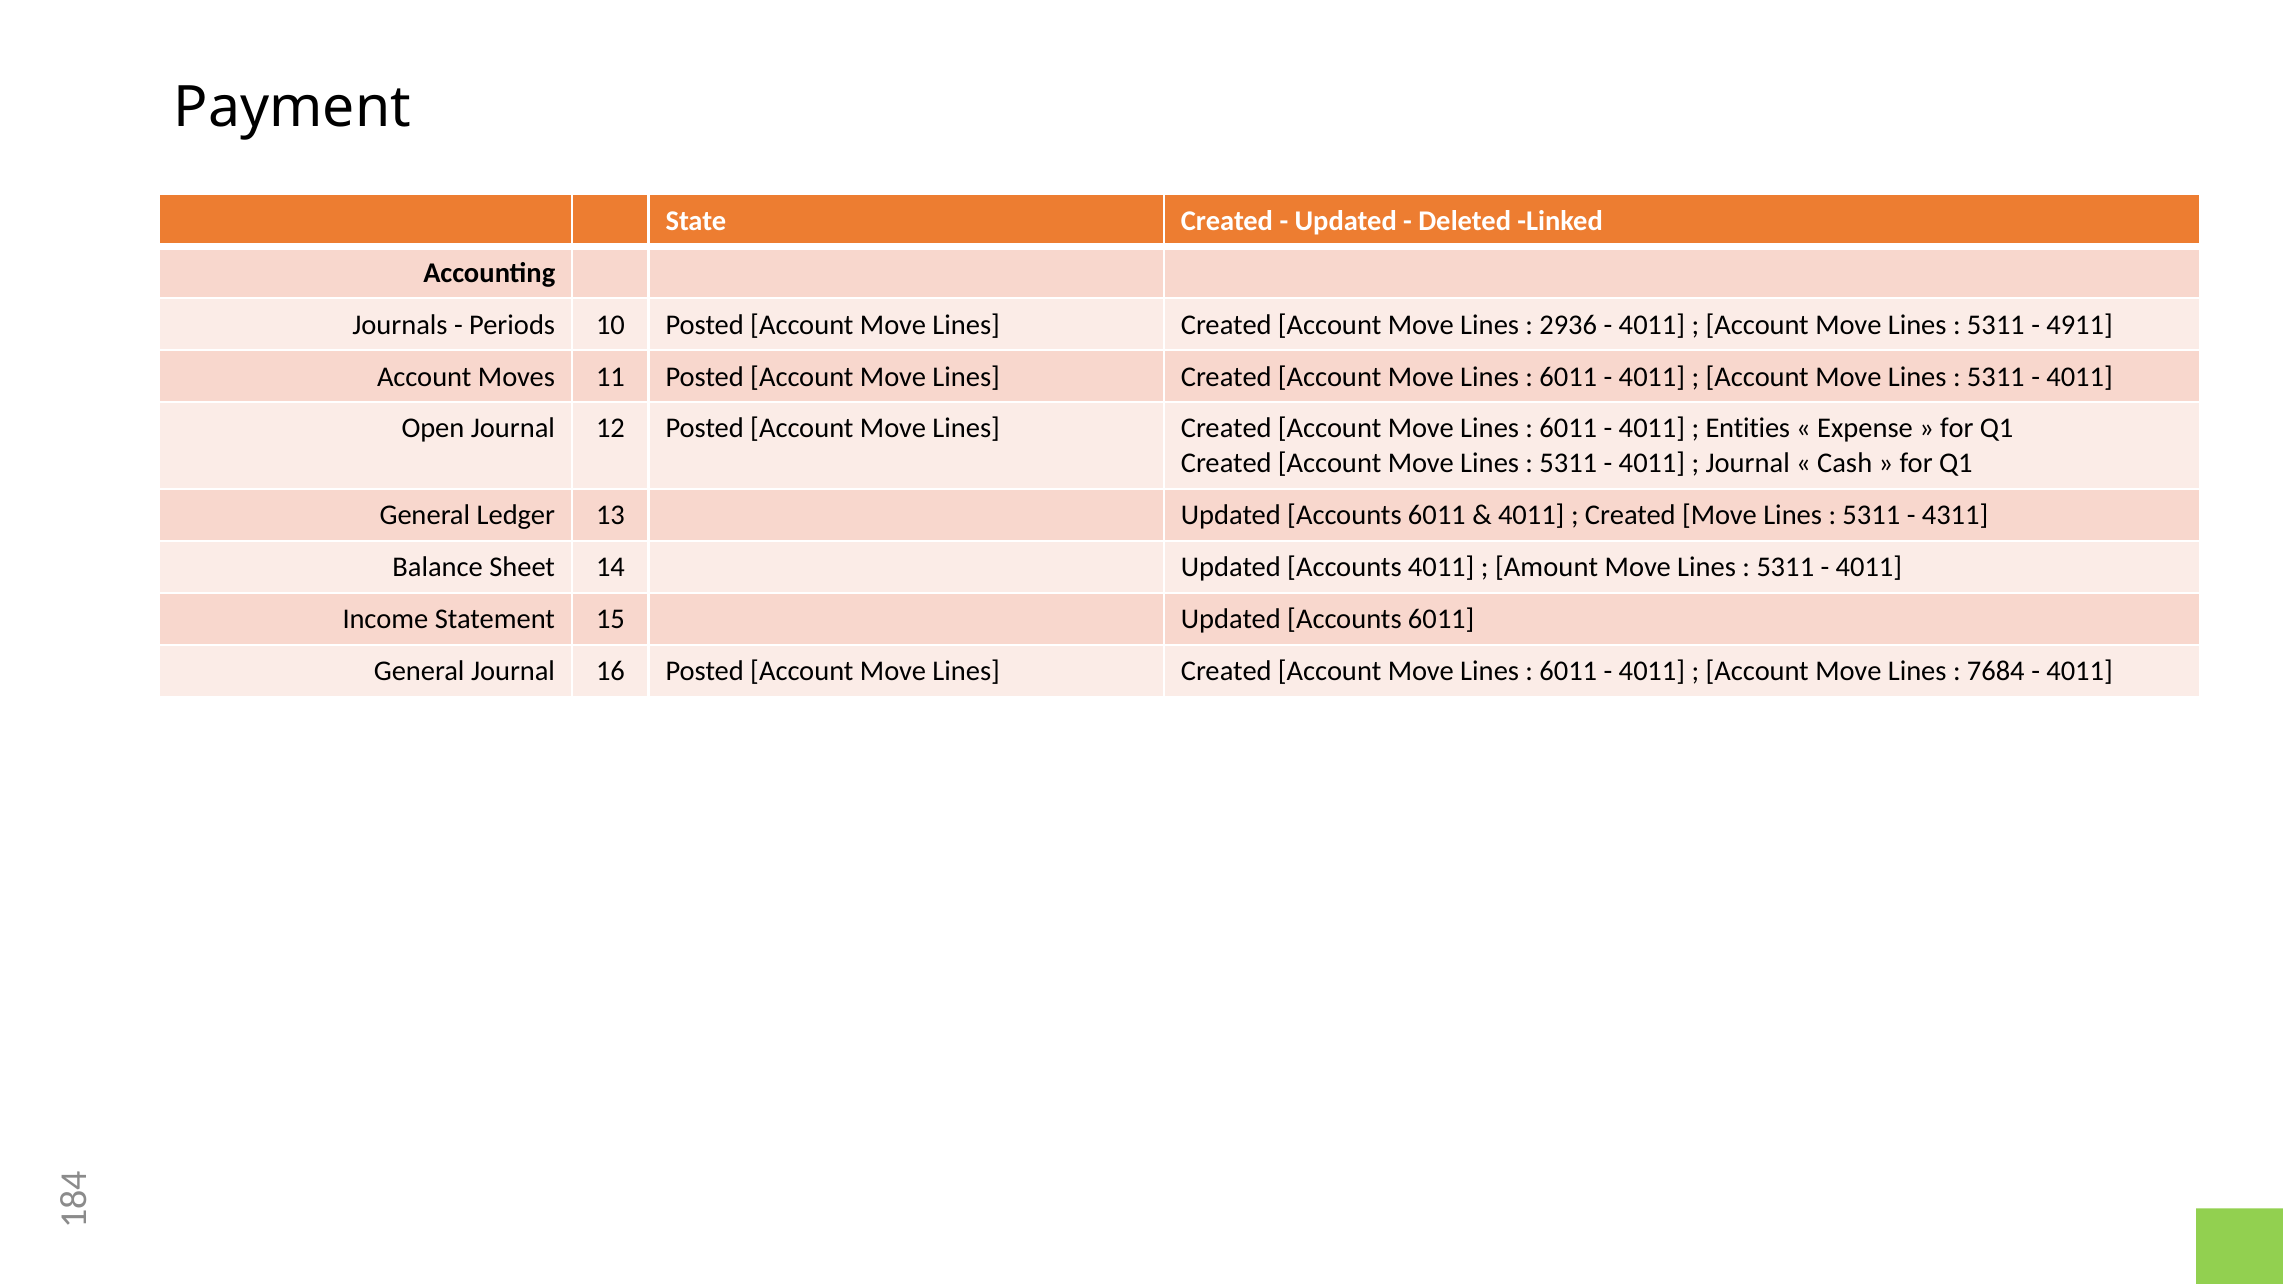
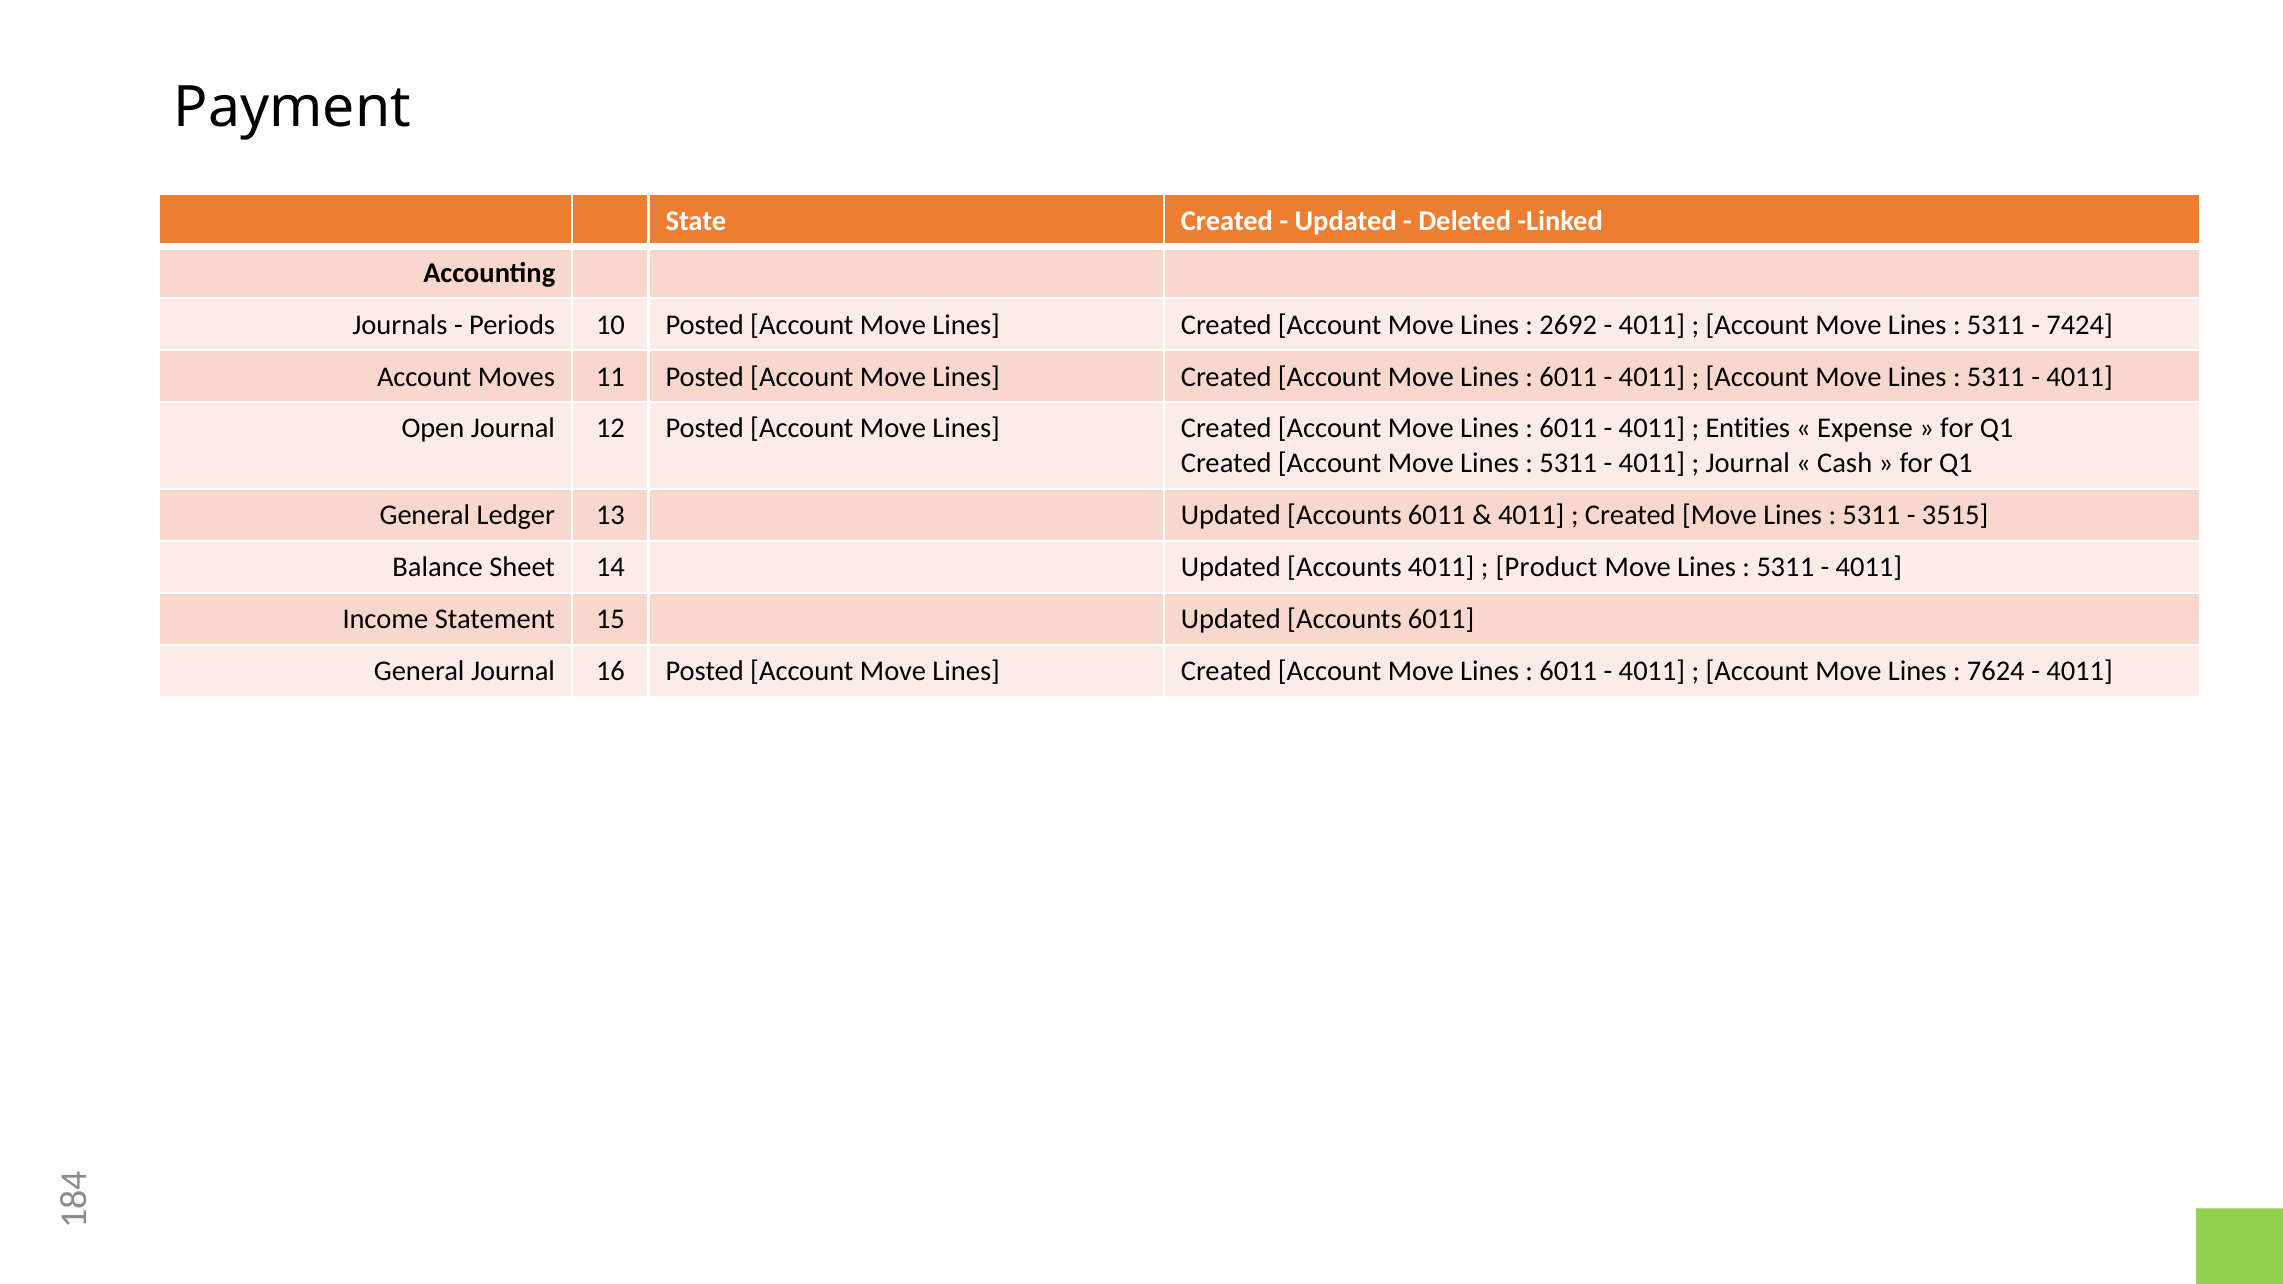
2936: 2936 -> 2692 (1568, 325)
4911: 4911 -> 7424 (2080, 325)
4311: 4311 -> 3515 (1955, 515)
Amount: Amount -> Product (1547, 567)
7684: 7684 -> 7624 (1996, 671)
